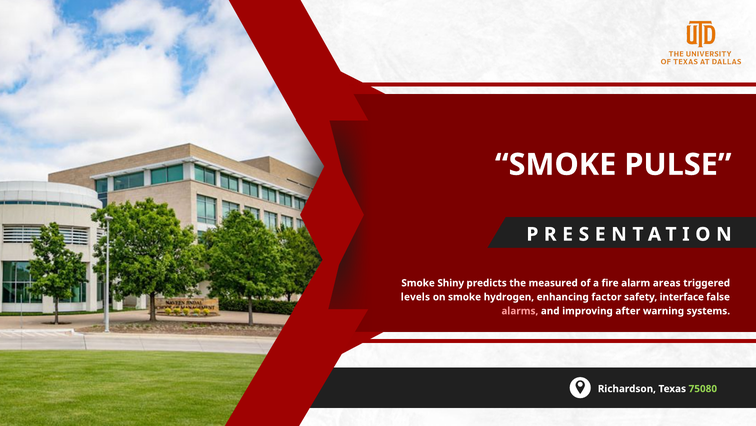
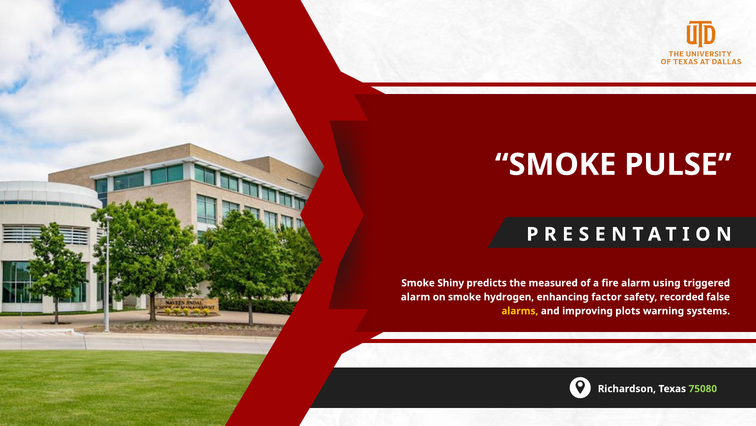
areas: areas -> using (667, 283)
levels: levels -> alarm (415, 296)
interface: interface -> recorded (682, 296)
alarms colour: pink -> yellow (520, 310)
after: after -> plots (628, 310)
